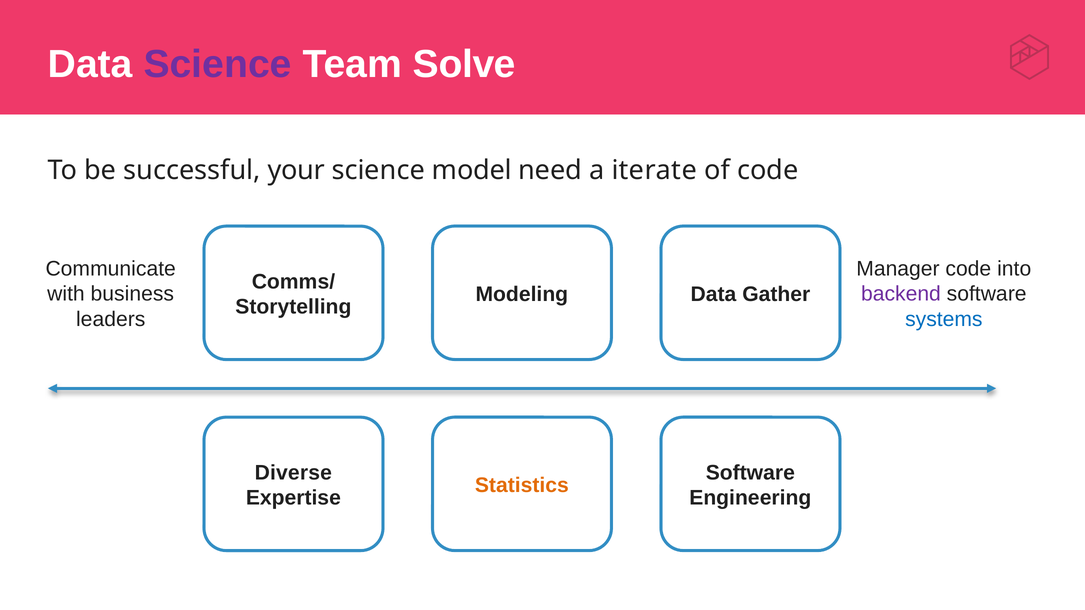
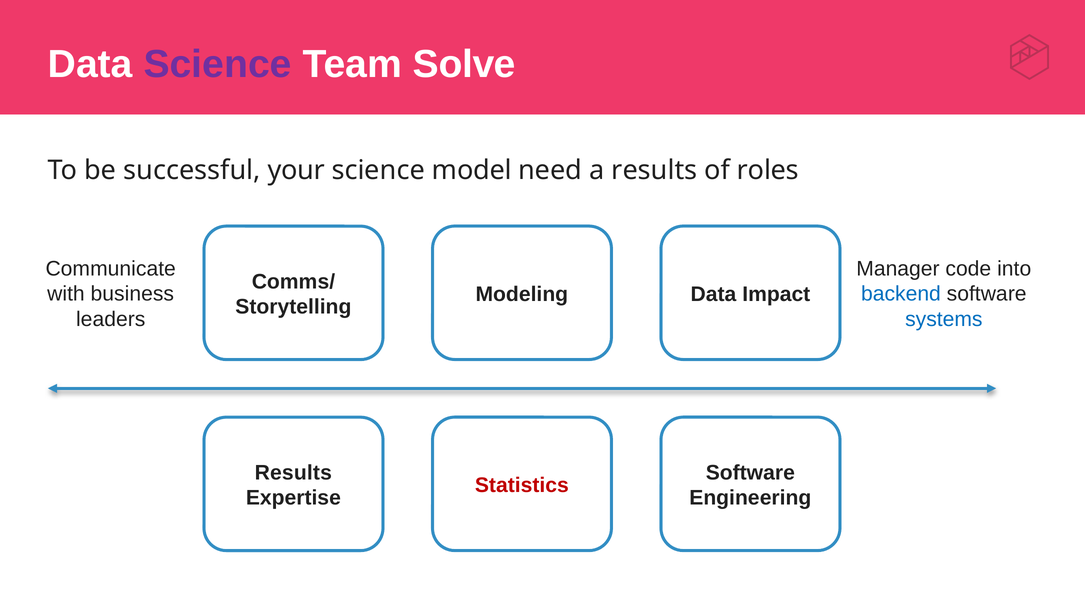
a iterate: iterate -> results (654, 171)
of code: code -> roles (768, 171)
backend colour: purple -> blue (901, 294)
Gather: Gather -> Impact (776, 294)
Diverse: Diverse -> Results (293, 473)
Statistics colour: orange -> red (522, 486)
